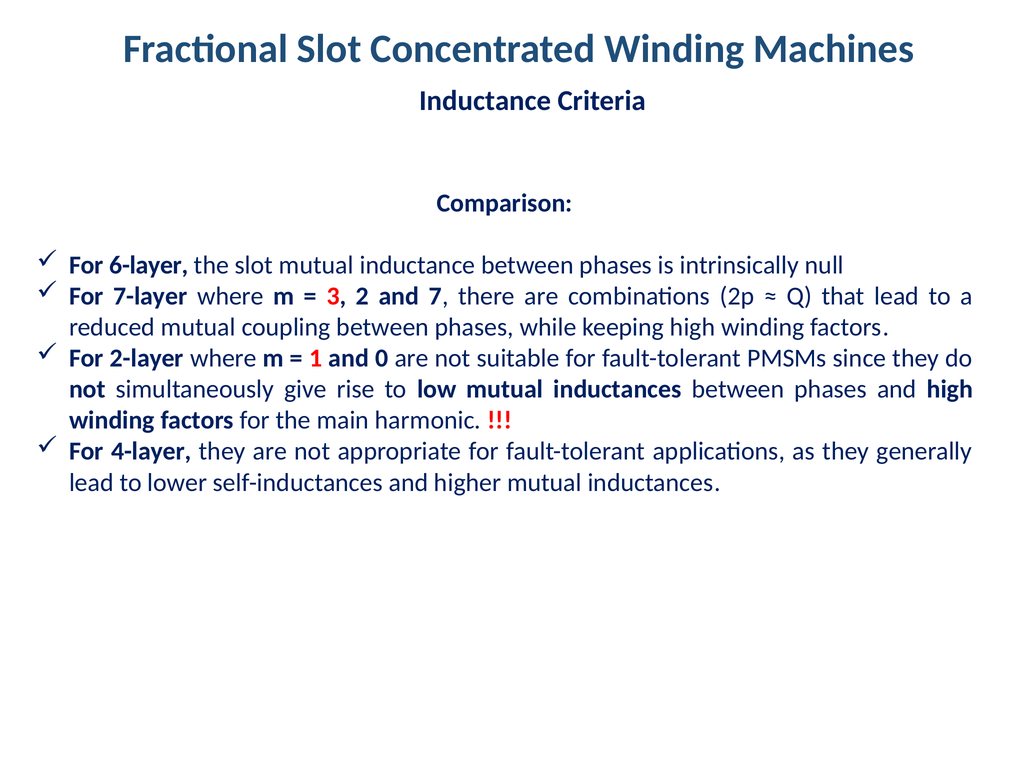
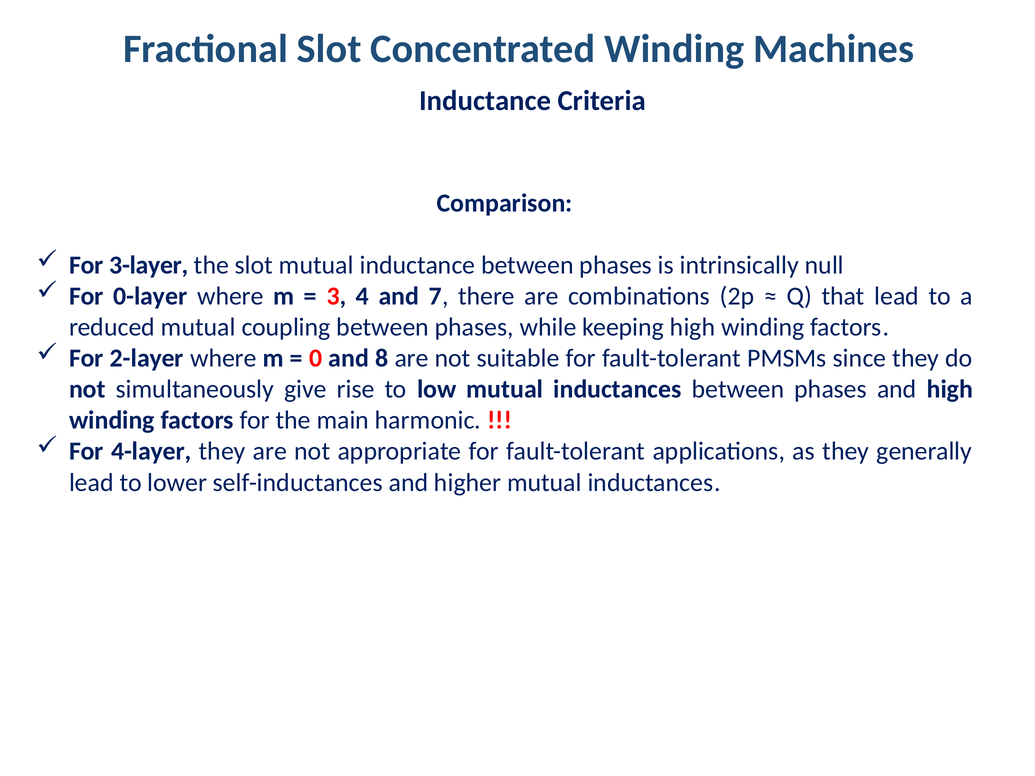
6-layer: 6-layer -> 3-layer (149, 265)
7-layer: 7-layer -> 0-layer (150, 296)
2: 2 -> 4 (362, 296)
1: 1 -> 0 (316, 358)
0: 0 -> 8 (382, 358)
